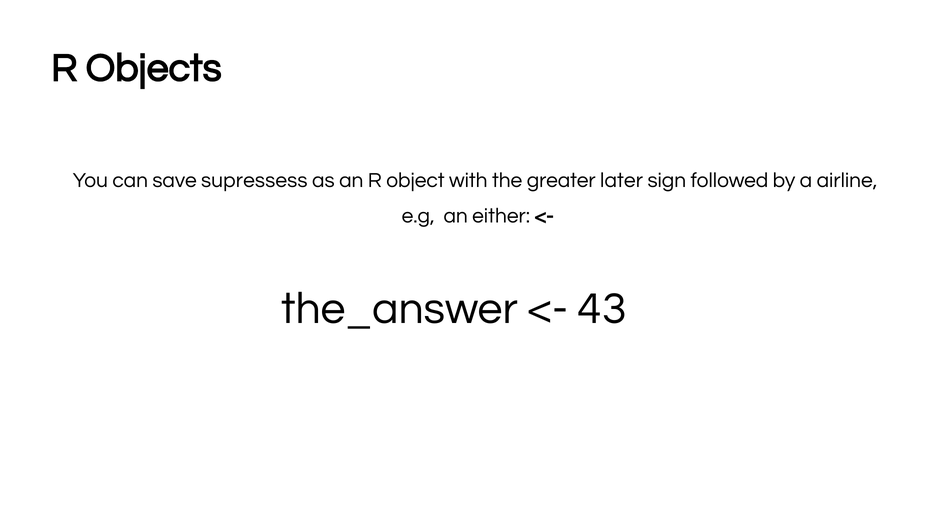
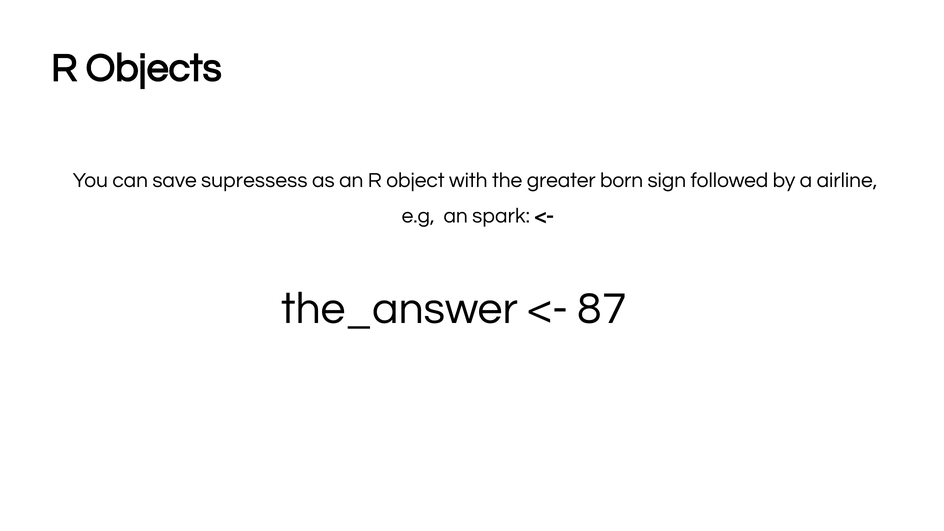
later: later -> born (622, 181)
either: either -> spark (501, 216)
43: 43 -> 87 (602, 309)
